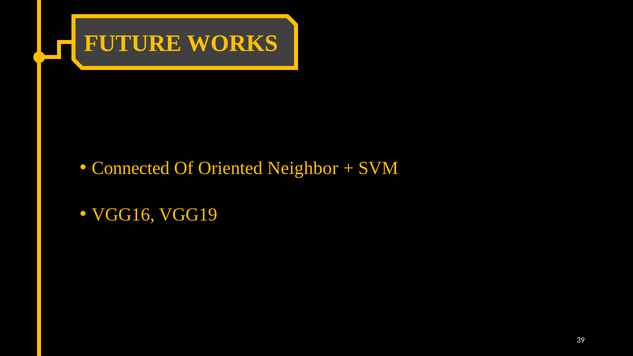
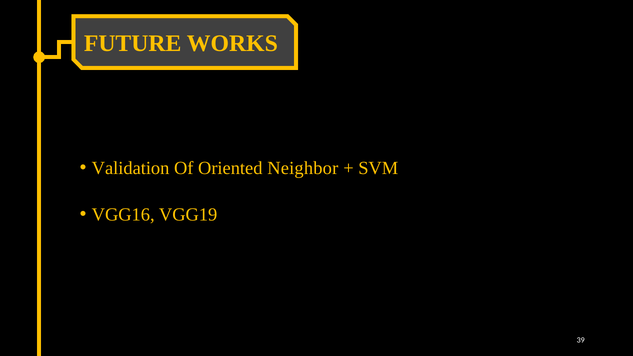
Connected: Connected -> Validation (131, 168)
